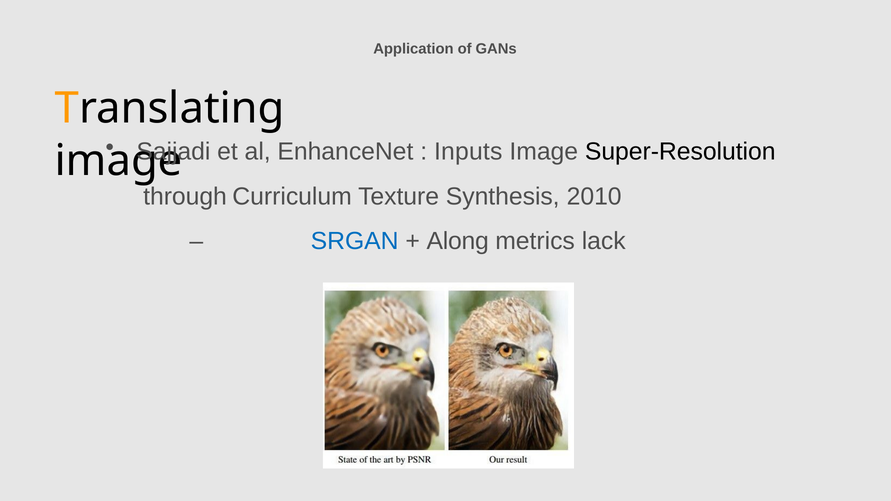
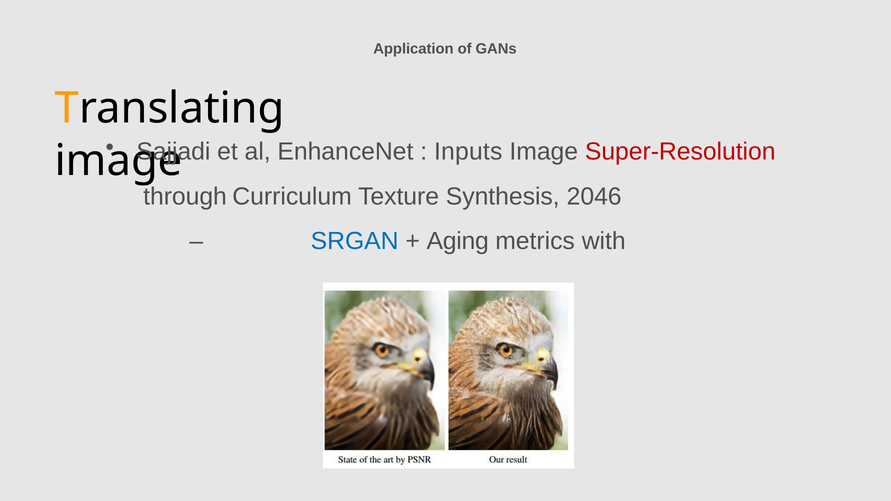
Super-Resolution colour: black -> red (680, 152)
2010: 2010 -> 2046 (594, 197)
Along: Along -> Aging (458, 241)
lack: lack -> with (604, 241)
